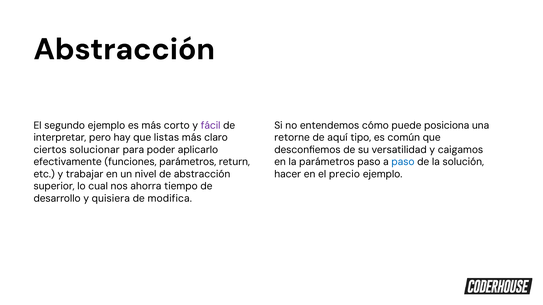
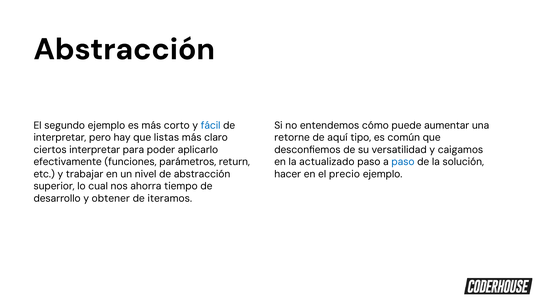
fácil colour: purple -> blue (211, 126)
posiciona: posiciona -> aumentar (447, 126)
ciertos solucionar: solucionar -> interpretar (95, 150)
la parámetros: parámetros -> actualizado (327, 162)
quisiera: quisiera -> obtener (111, 199)
modifica: modifica -> iteramos (170, 199)
